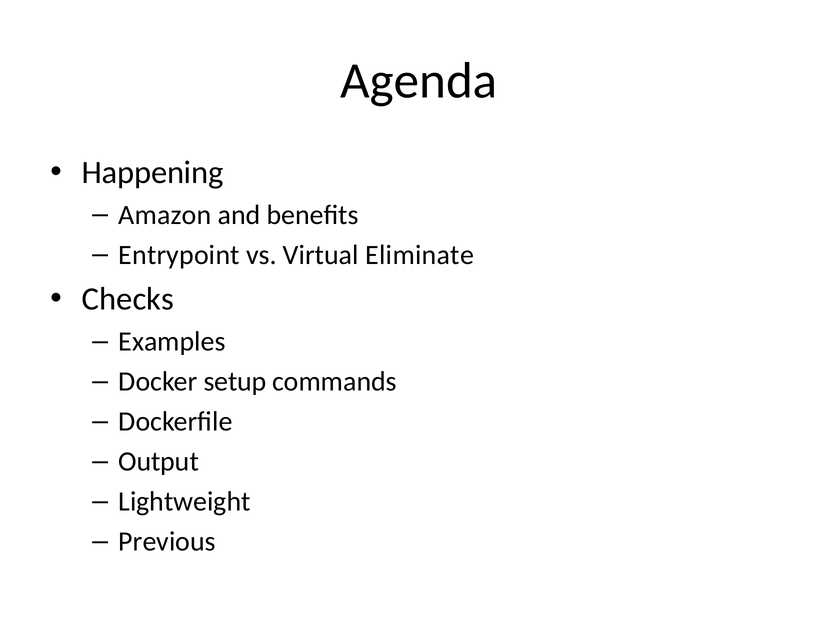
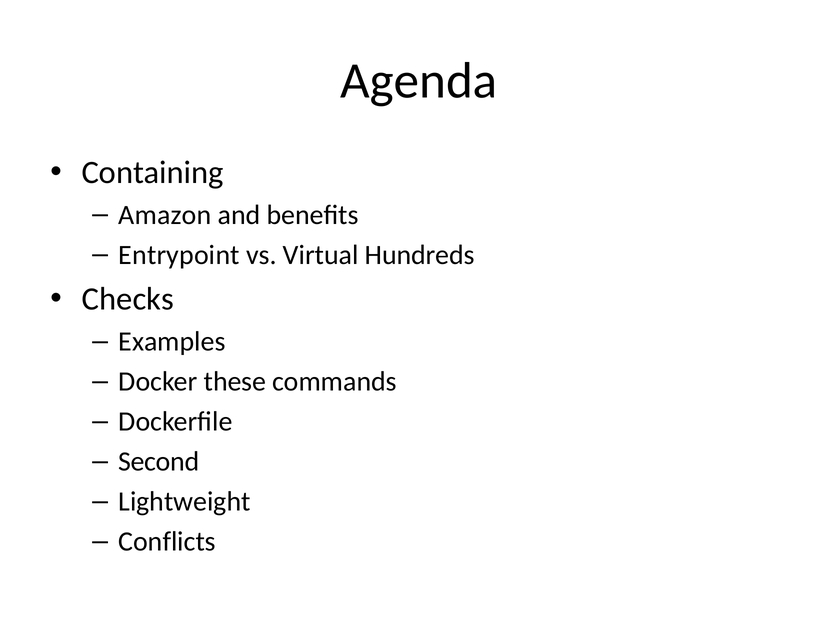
Happening: Happening -> Containing (153, 173)
Eliminate: Eliminate -> Hundreds (420, 255)
setup: setup -> these (235, 382)
Output: Output -> Second (159, 462)
Previous: Previous -> Conflicts (167, 542)
